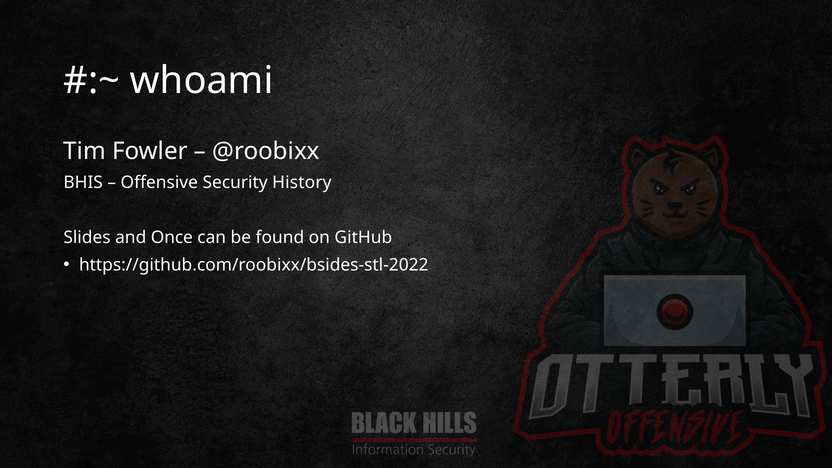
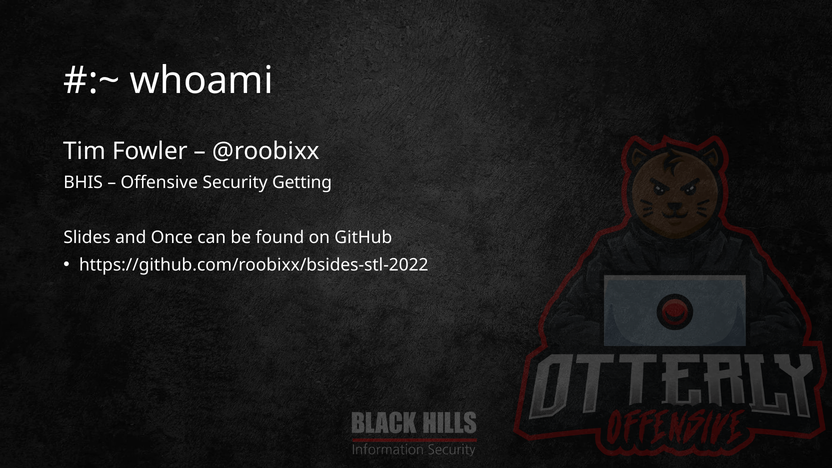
History: History -> Getting (302, 183)
